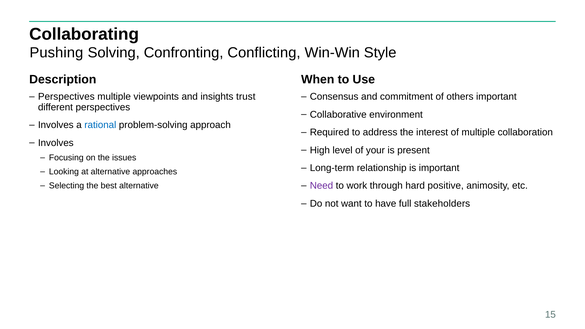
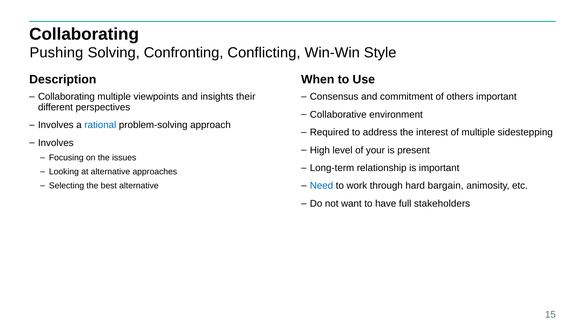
Perspectives: Perspectives -> Collaborating (66, 97)
trust: trust -> their (246, 97)
collaboration: collaboration -> sidestepping (525, 132)
Need colour: purple -> blue (322, 186)
positive: positive -> bargain (446, 186)
